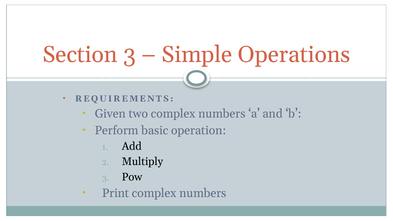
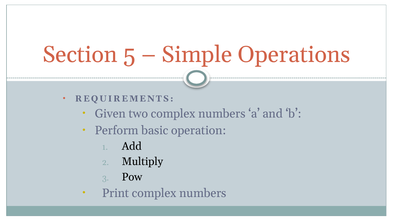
Section 3: 3 -> 5 (129, 55)
